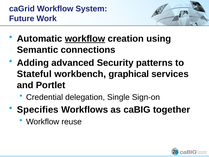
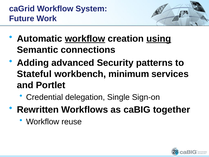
using underline: none -> present (159, 39)
graphical: graphical -> minimum (129, 74)
Specifies: Specifies -> Rewritten (38, 109)
